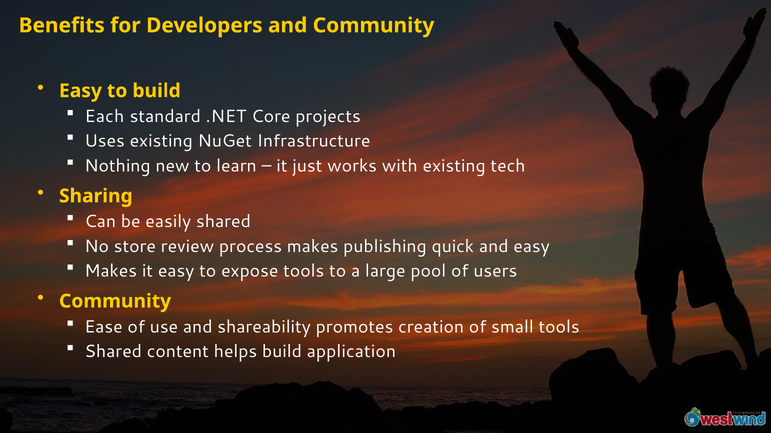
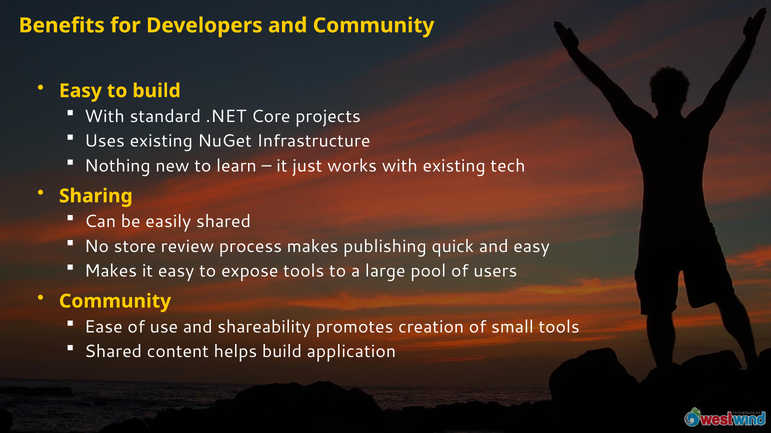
Each: Each -> With (104, 117)
